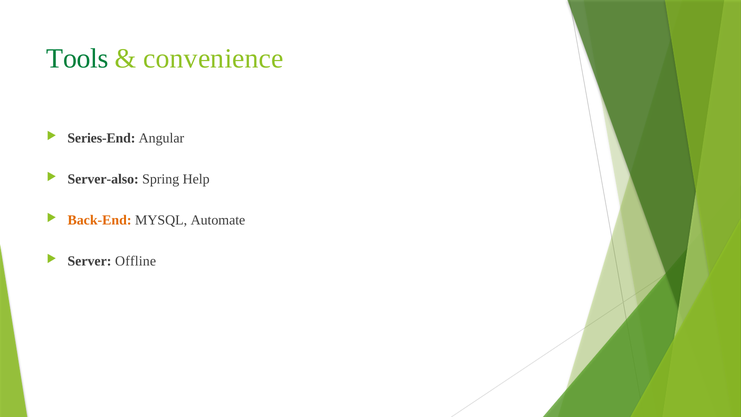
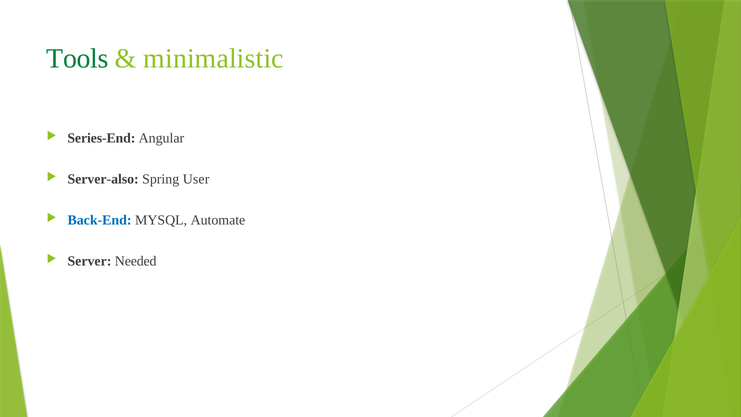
convenience: convenience -> minimalistic (214, 58)
Help: Help -> User (196, 179)
Back-End colour: orange -> blue (100, 220)
Offline: Offline -> Needed (136, 261)
